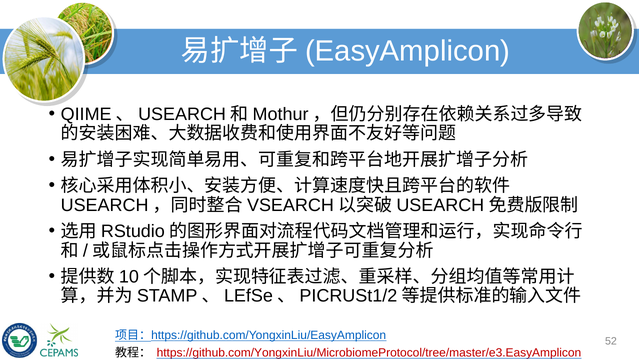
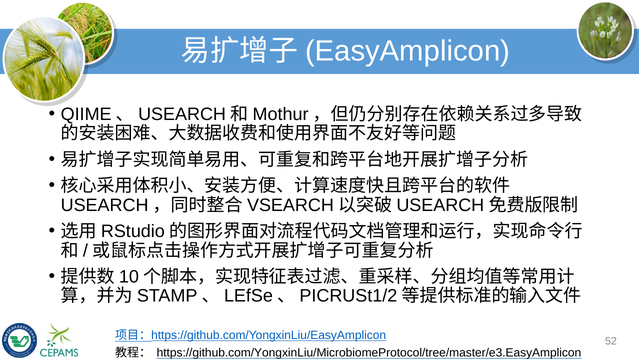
https://github.com/YongxinLiu/MicrobiomeProtocol/tree/master/e3.EasyAmplicon colour: red -> black (369, 353)
